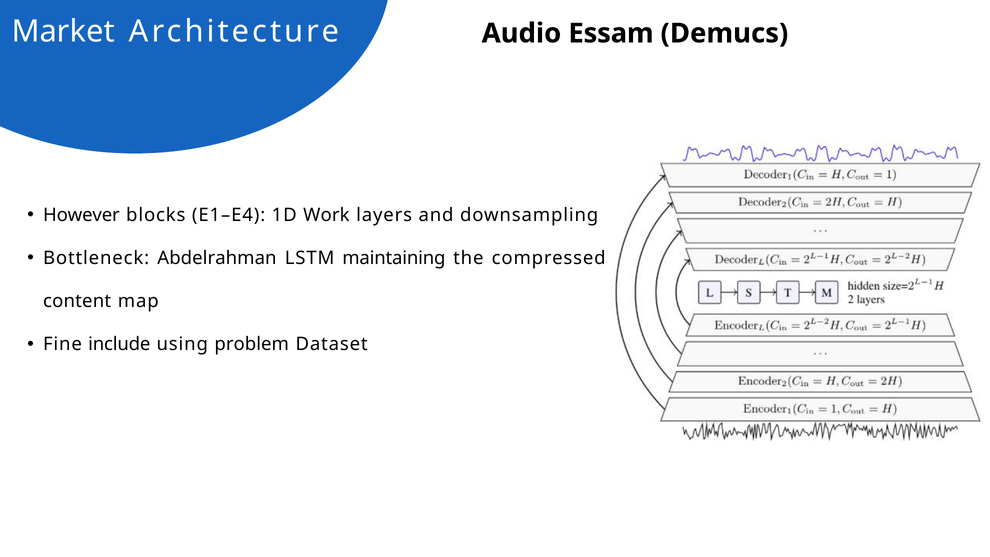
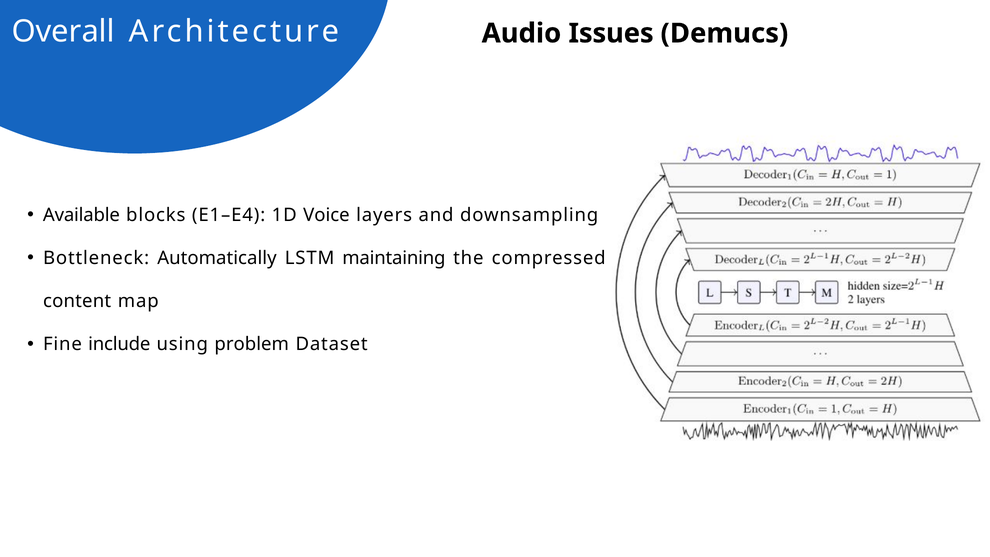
Market: Market -> Overall (63, 31)
Essam: Essam -> Issues (611, 33)
However: However -> Available (81, 215)
Work: Work -> Voice (326, 215)
Abdelrahman: Abdelrahman -> Automatically (217, 258)
